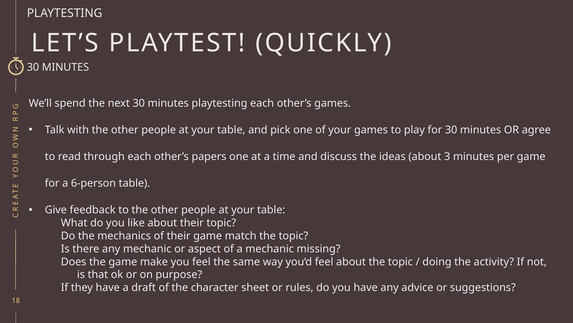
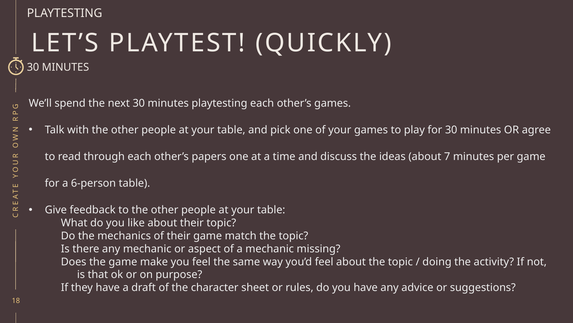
3: 3 -> 7 (447, 156)
